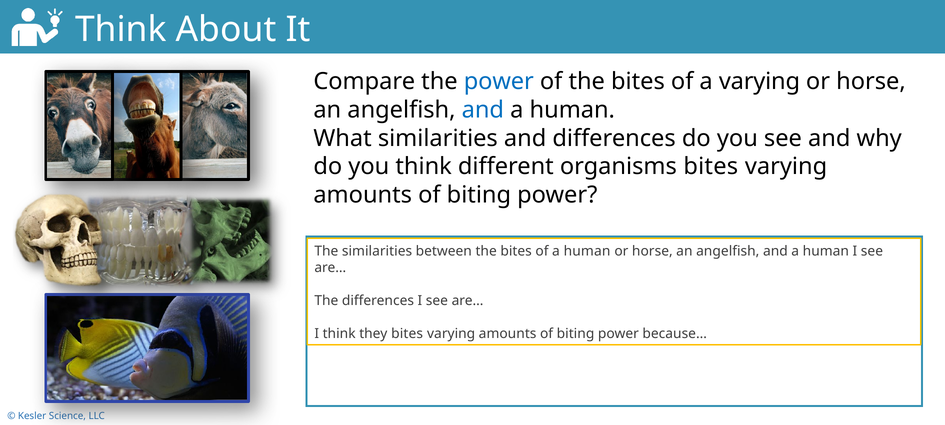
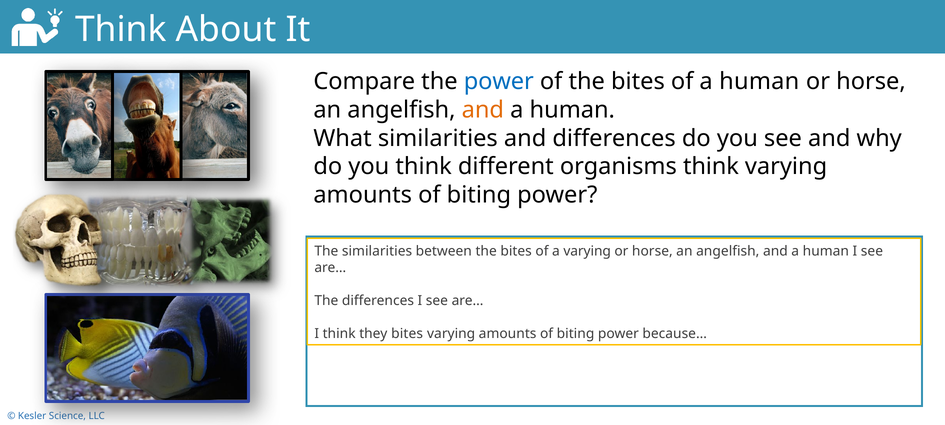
of a varying: varying -> human (759, 82)
and colour: blue -> orange (483, 110)
bites: bites -> think (711, 167)
of a human: human -> varying (587, 251)
